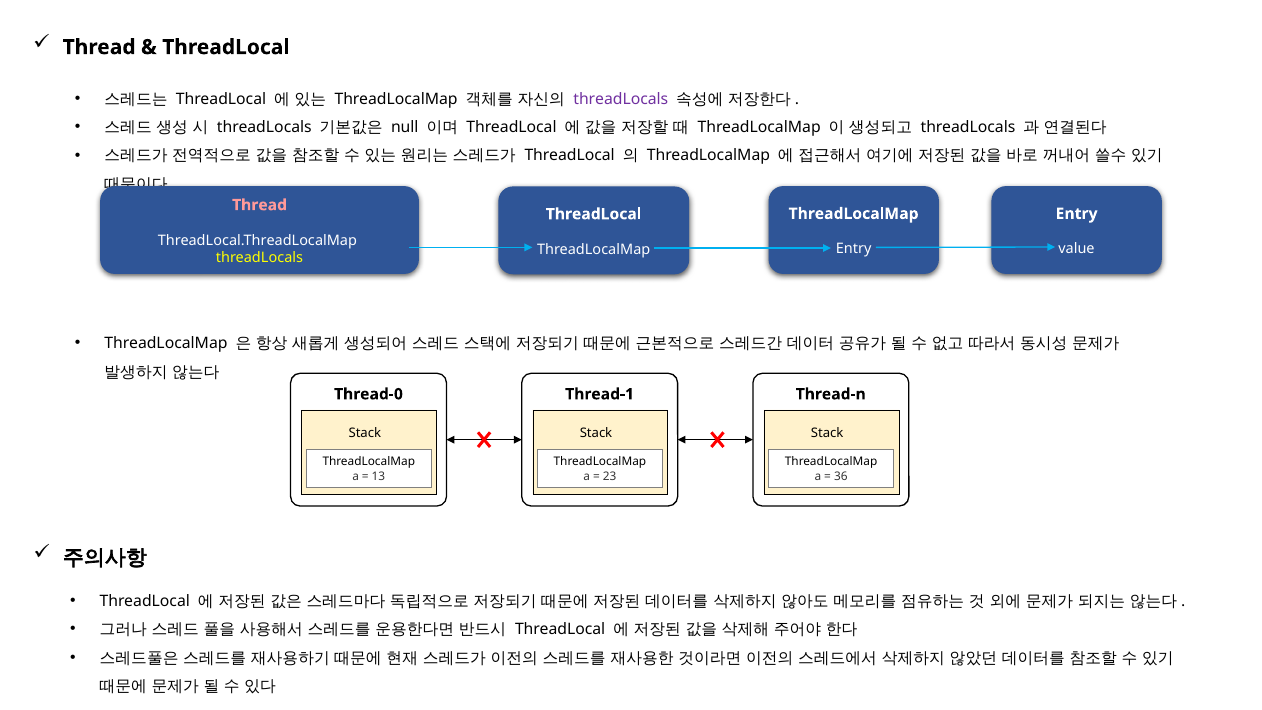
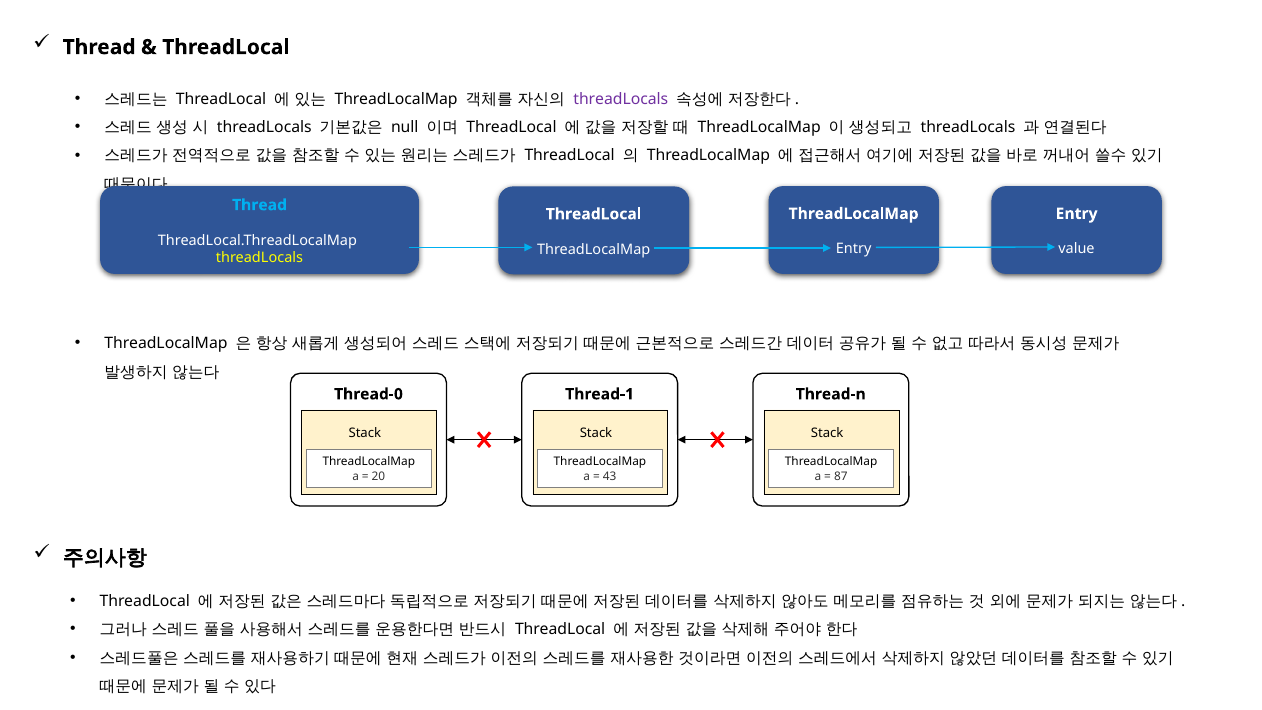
Thread colour: pink -> light blue (260, 205)
13: 13 -> 20 (378, 476)
23: 23 -> 43 (610, 476)
36: 36 -> 87 (841, 476)
